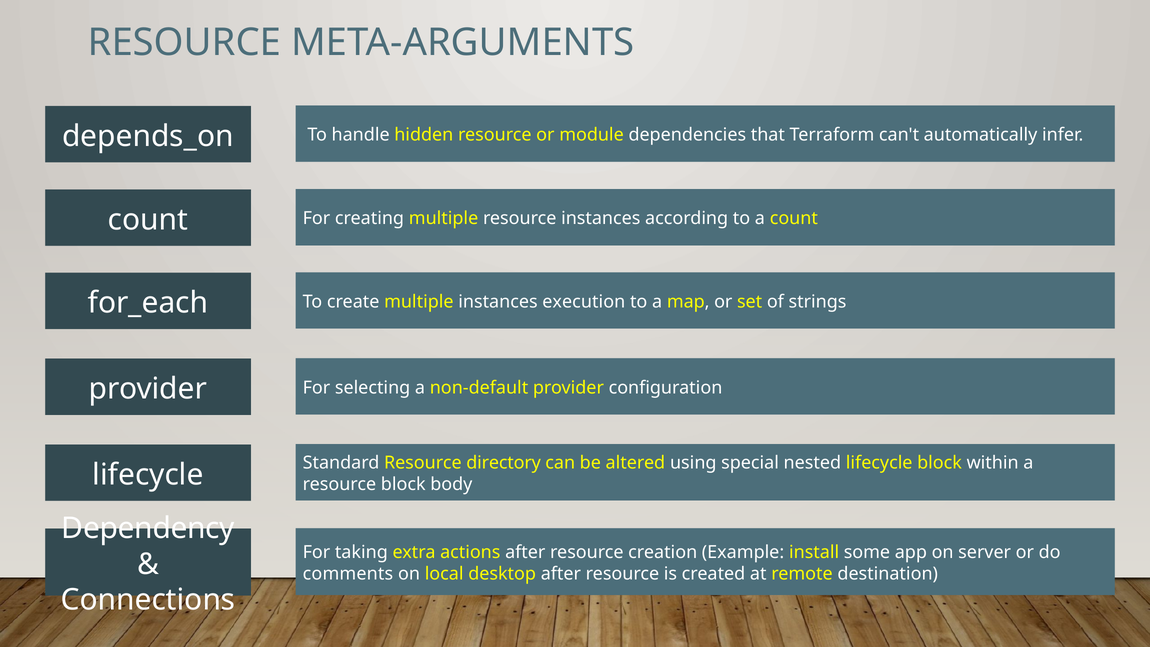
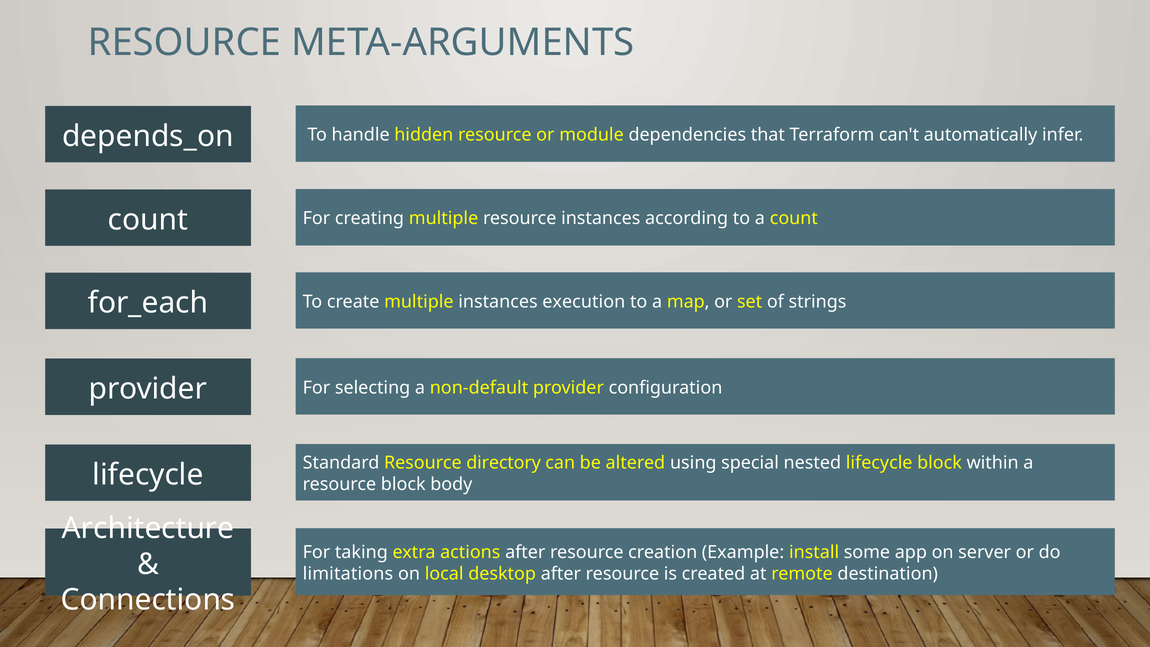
Dependency: Dependency -> Architecture (148, 528)
comments: comments -> limitations (348, 574)
